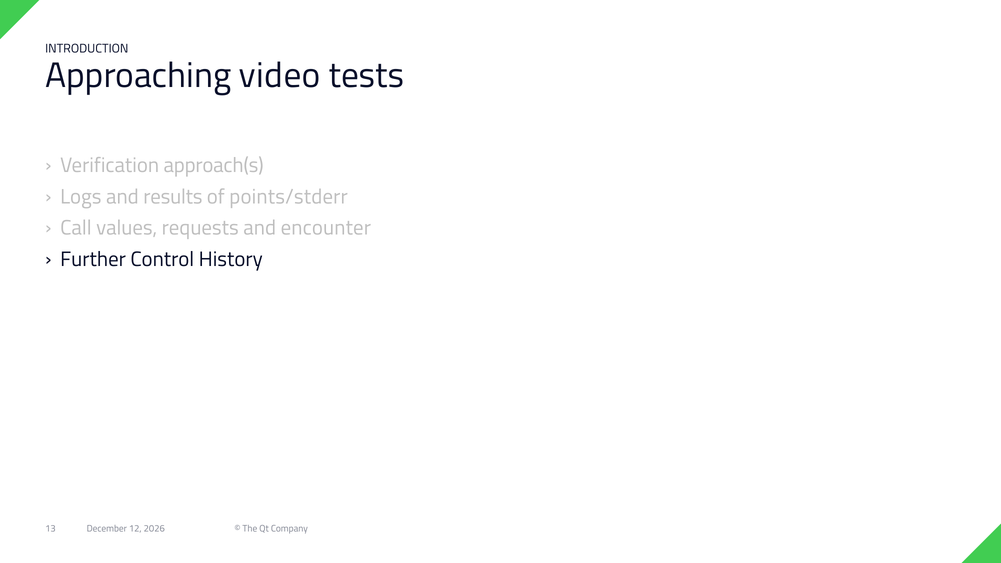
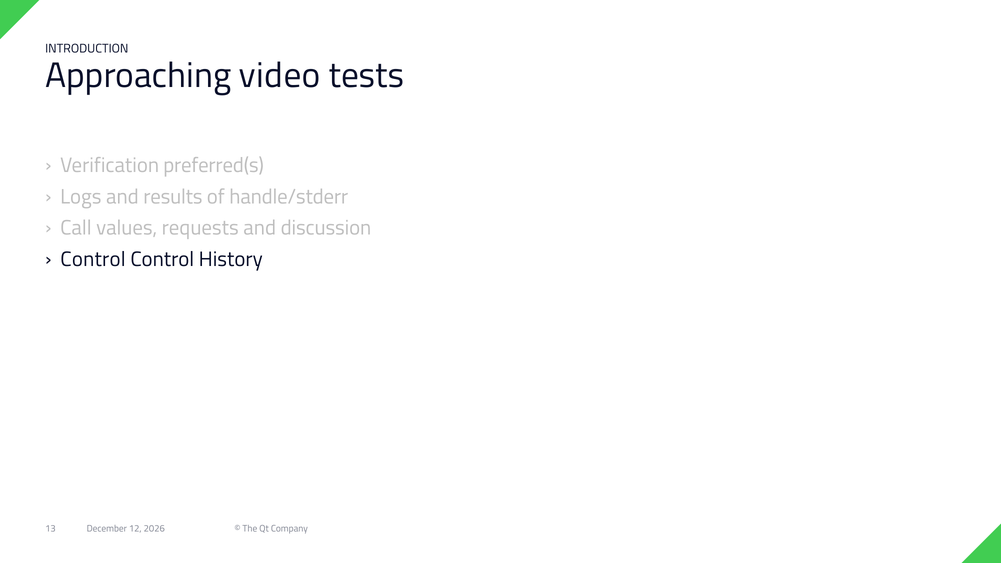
approach(s: approach(s -> preferred(s (214, 165)
points/stderr: points/stderr -> handle/stderr (289, 197)
encounter: encounter -> discussion (326, 228)
Further: Further -> Control (93, 259)
